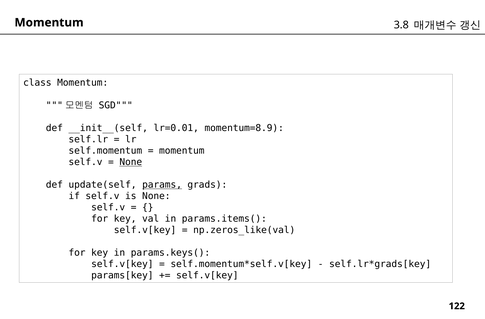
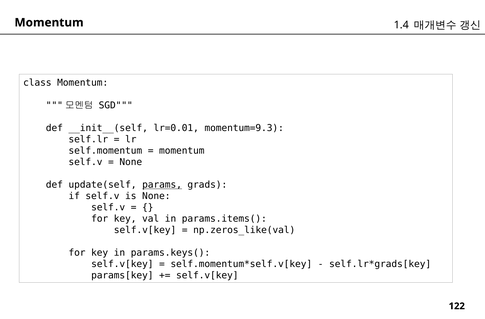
3.8: 3.8 -> 1.4 (401, 25)
momentum=8.9: momentum=8.9 -> momentum=9.3 (244, 128)
None underline: present -> none (131, 162)
